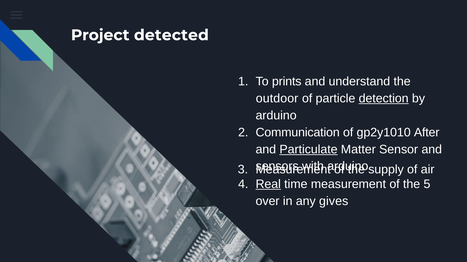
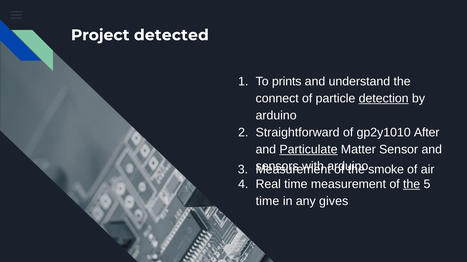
outdoor: outdoor -> connect (277, 99)
Communication: Communication -> Straightforward (298, 133)
supply: supply -> smoke (386, 170)
Real underline: present -> none (268, 185)
the underline: none -> present (412, 185)
over: over -> time (267, 202)
